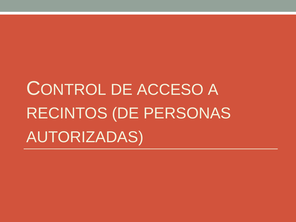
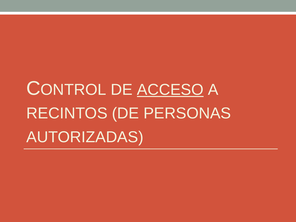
ACCESO underline: none -> present (170, 90)
